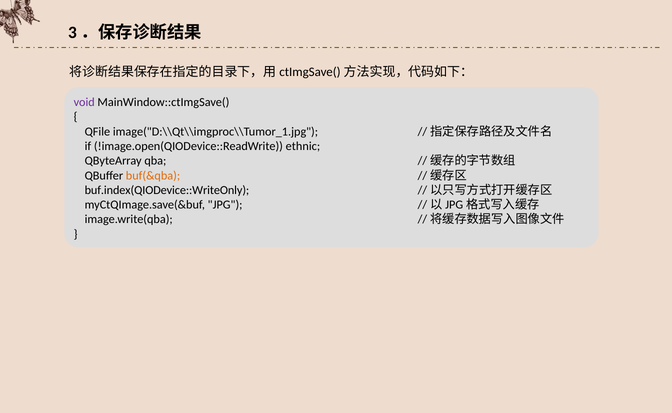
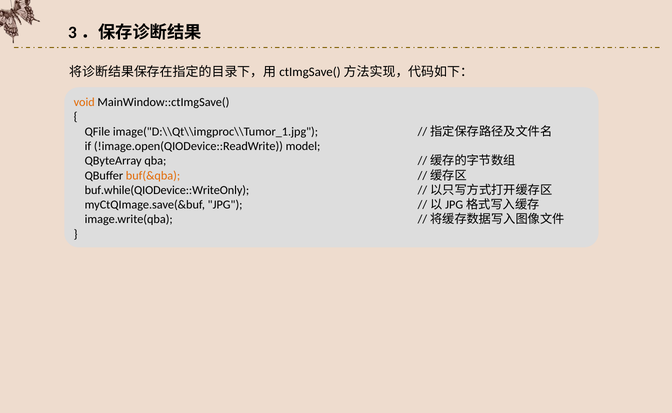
void colour: purple -> orange (84, 102)
ethnic: ethnic -> model (303, 146)
buf.index(QIODevice::WriteOnly: buf.index(QIODevice::WriteOnly -> buf.while(QIODevice::WriteOnly (167, 190)
